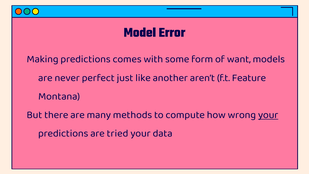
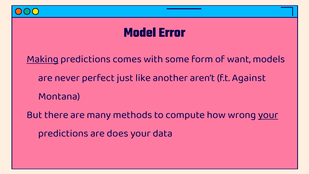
Making underline: none -> present (43, 59)
Feature: Feature -> Against (249, 78)
tried: tried -> does (117, 133)
